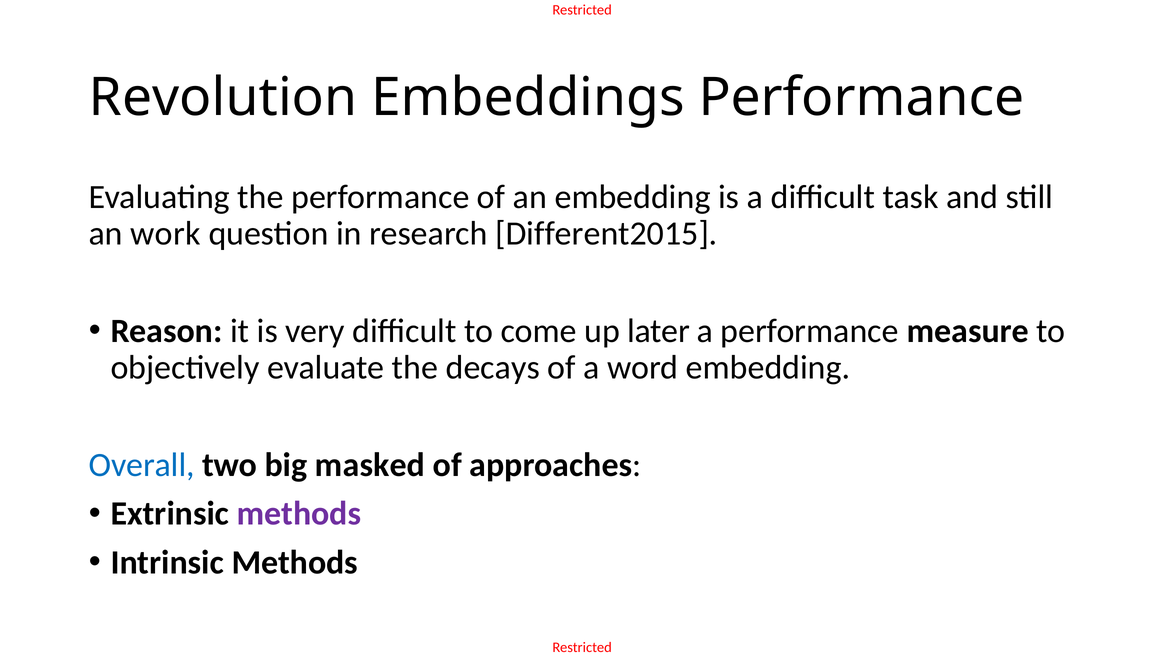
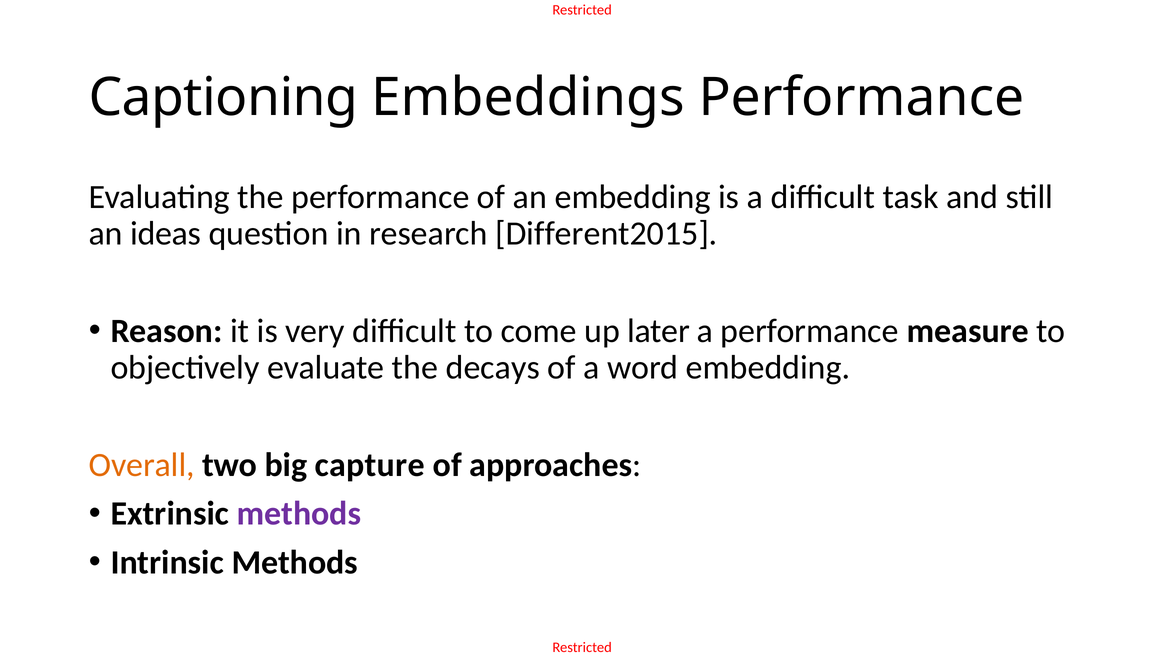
Revolution: Revolution -> Captioning (223, 98)
work: work -> ideas (166, 234)
Overall colour: blue -> orange (142, 465)
masked: masked -> capture (370, 465)
